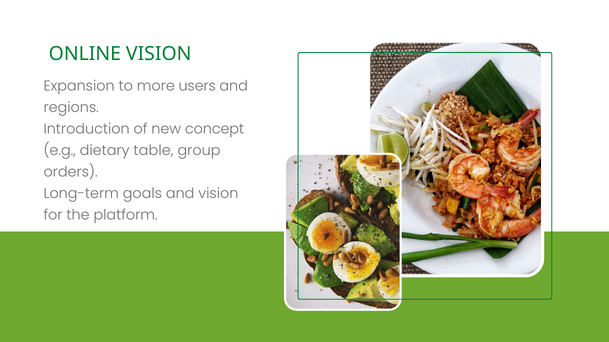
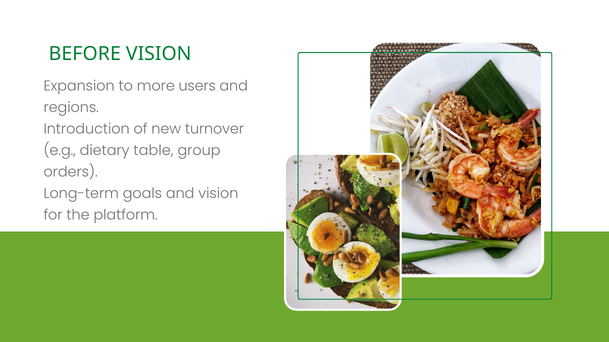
ONLINE: ONLINE -> BEFORE (85, 54)
concept: concept -> turnover (215, 129)
